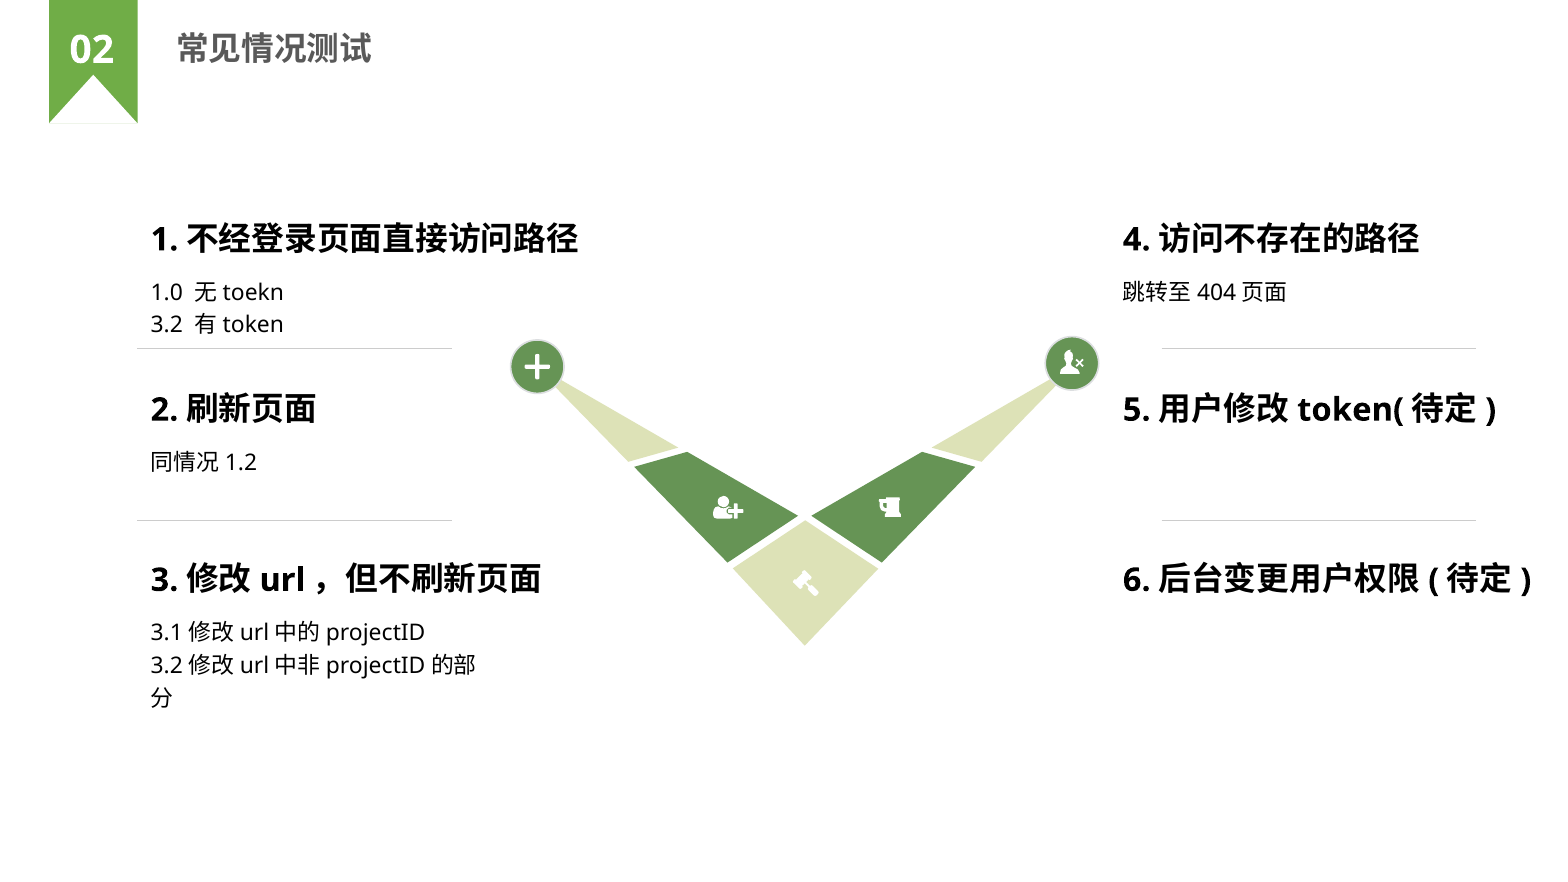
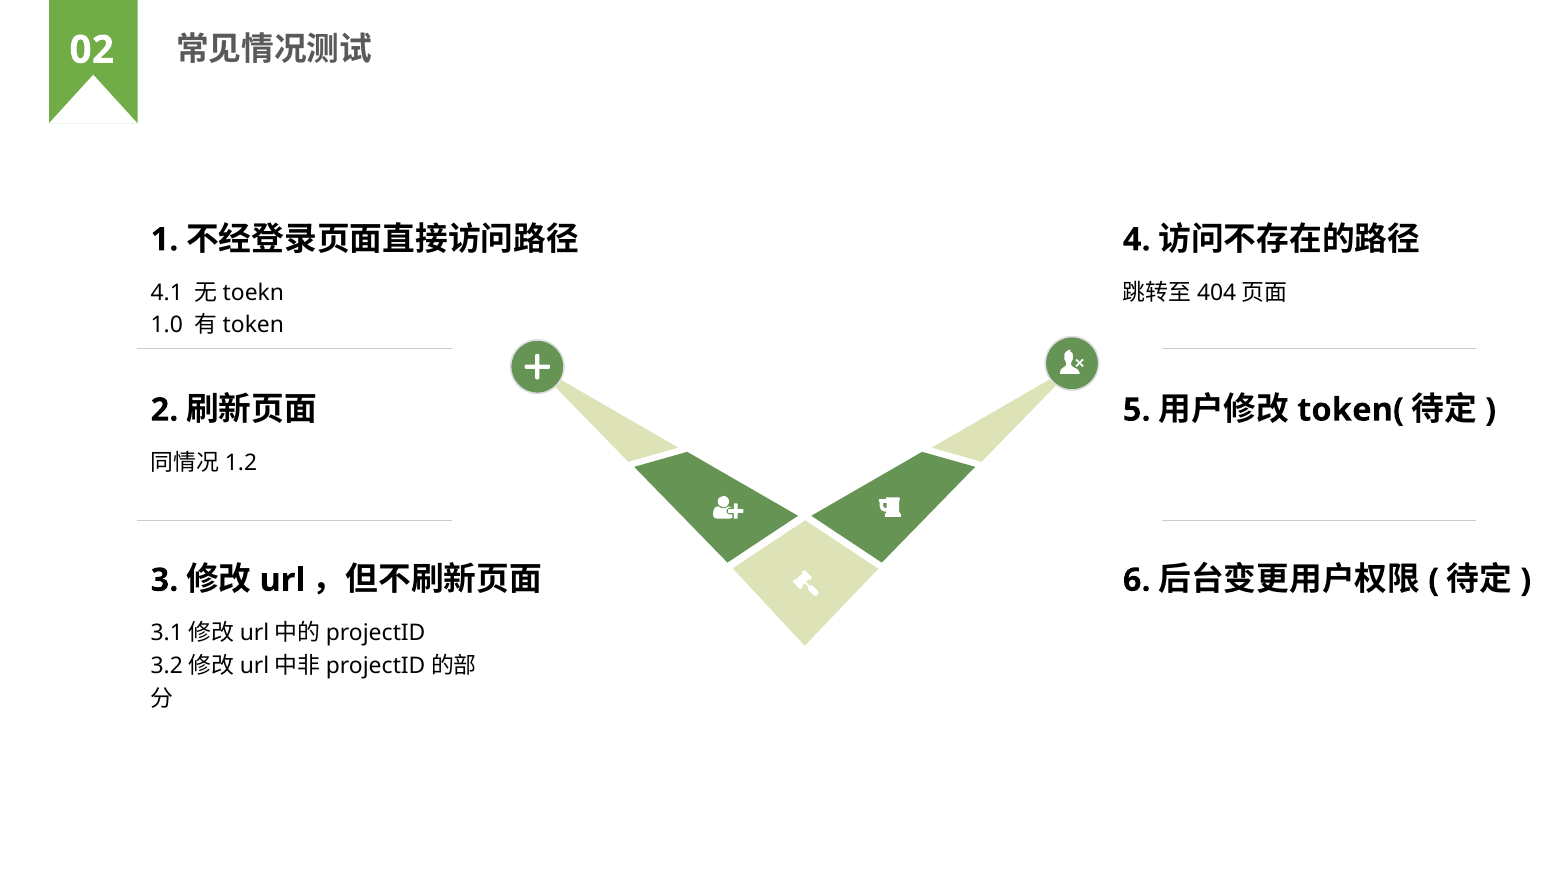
1.0: 1.0 -> 4.1 (167, 292)
3.2: 3.2 -> 1.0 (167, 325)
